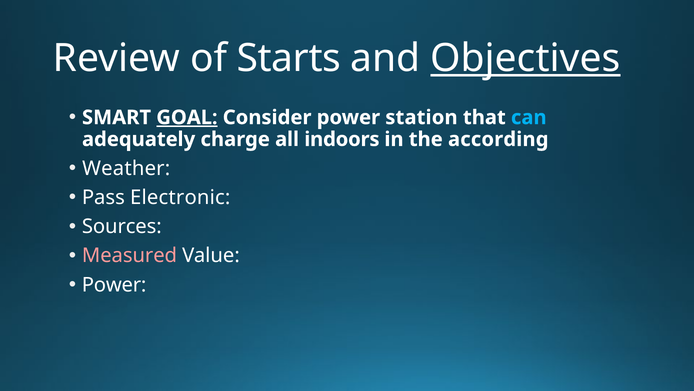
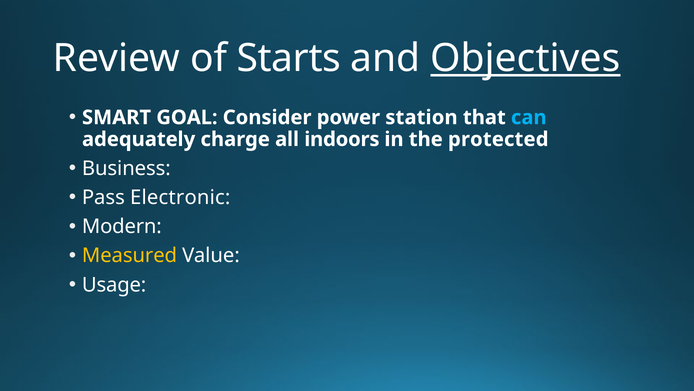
GOAL underline: present -> none (187, 117)
according: according -> protected (498, 139)
Weather: Weather -> Business (126, 168)
Sources: Sources -> Modern (122, 226)
Measured colour: pink -> yellow (130, 255)
Power: Power -> Usage (114, 284)
